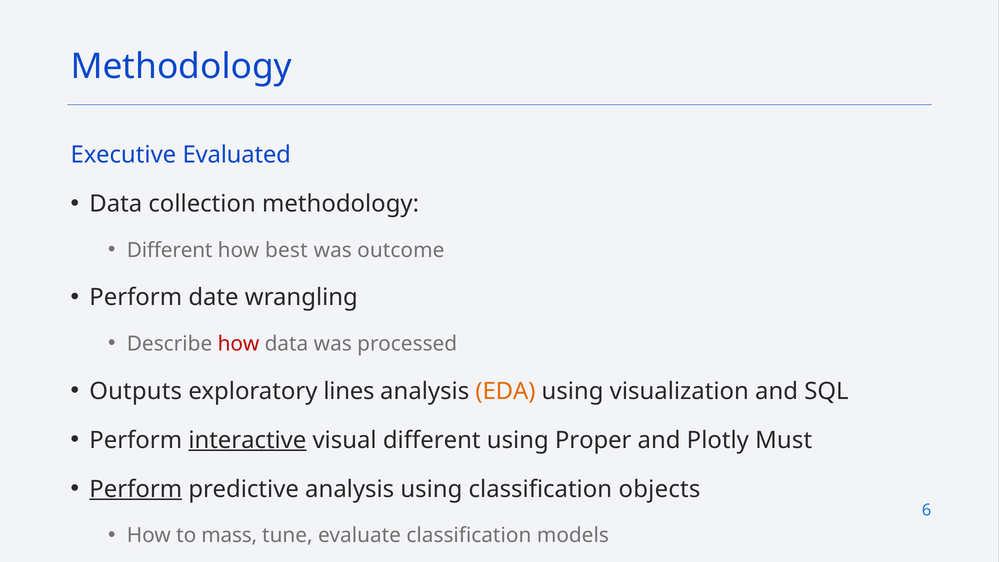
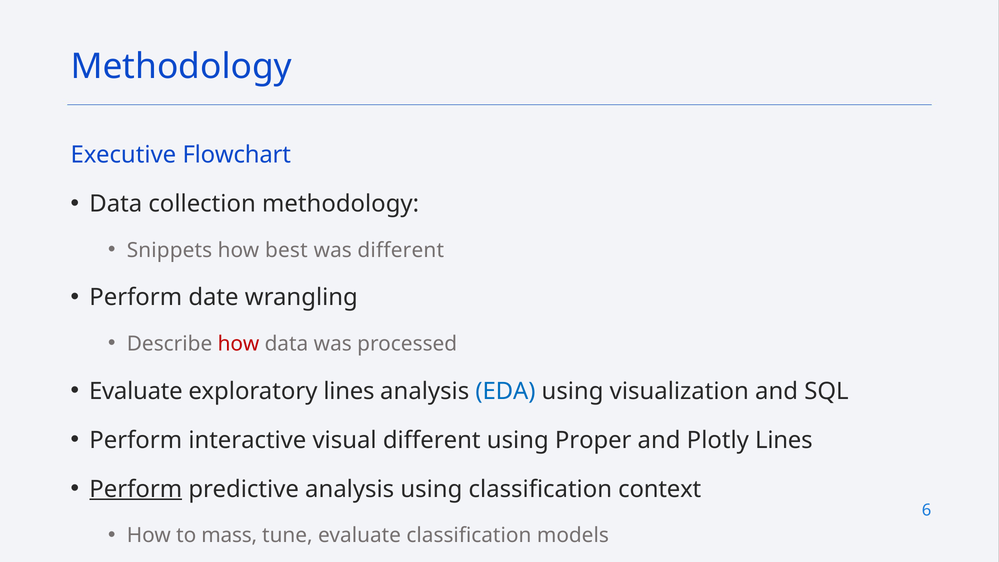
Evaluated: Evaluated -> Flowchart (237, 155)
Different: Different -> Snippets (169, 250)
was outcome: outcome -> different (401, 250)
Outputs: Outputs -> Evaluate (136, 391)
EDA colour: orange -> blue (505, 391)
interactive underline: present -> none (247, 440)
Plotly Must: Must -> Lines (784, 440)
objects: objects -> context (660, 489)
